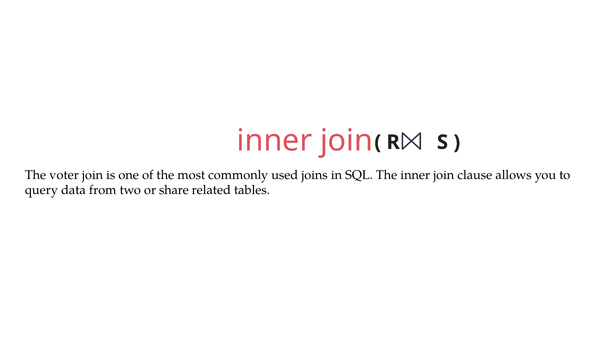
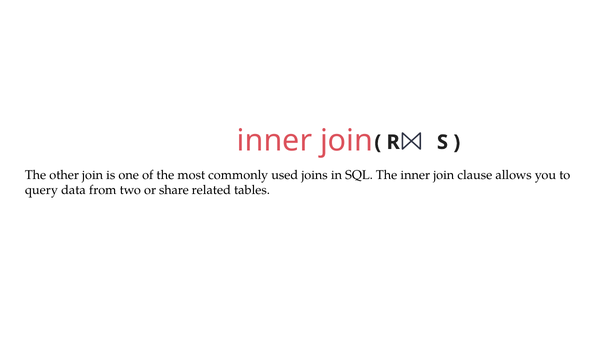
voter: voter -> other (64, 175)
